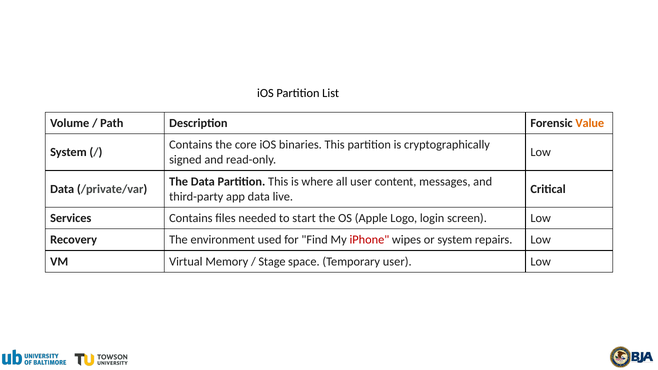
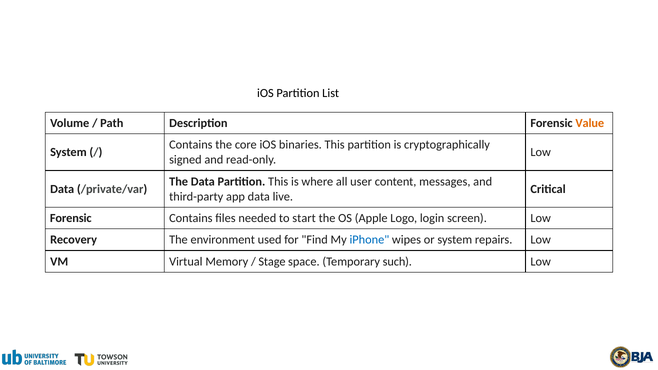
Services: Services -> Forensic (71, 218)
iPhone colour: red -> blue (369, 240)
Temporary user: user -> such (397, 262)
